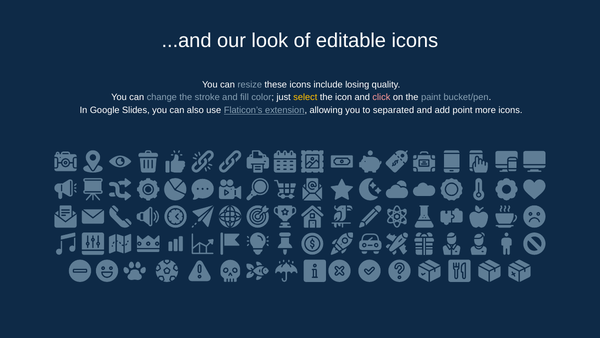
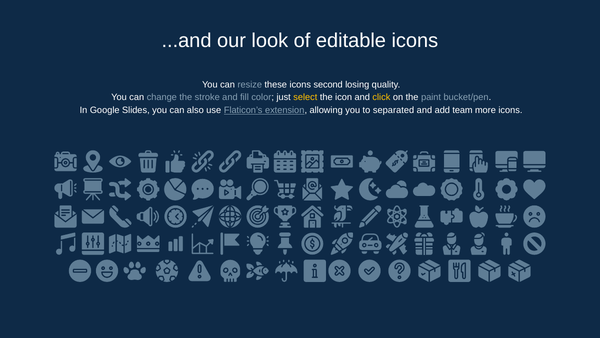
include: include -> second (328, 85)
click colour: pink -> yellow (381, 97)
point: point -> team (463, 110)
